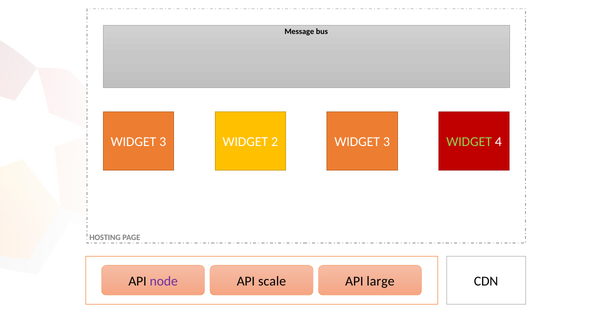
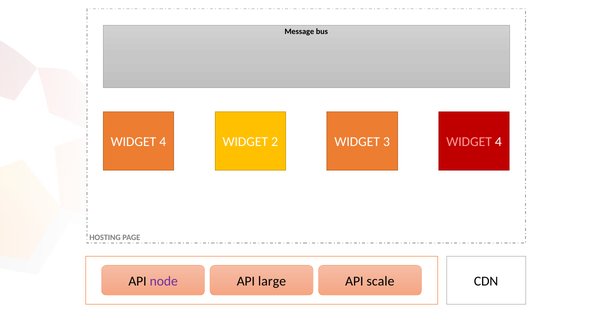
3: 3 -> 4 (163, 142)
WIDGET colour: light green -> pink (469, 142)
scale: scale -> large (272, 282)
large: large -> scale (381, 282)
